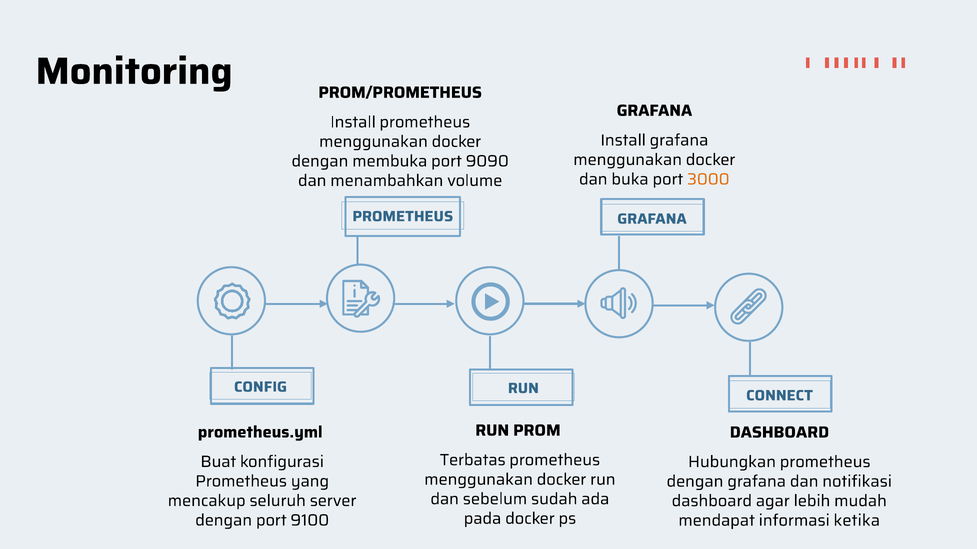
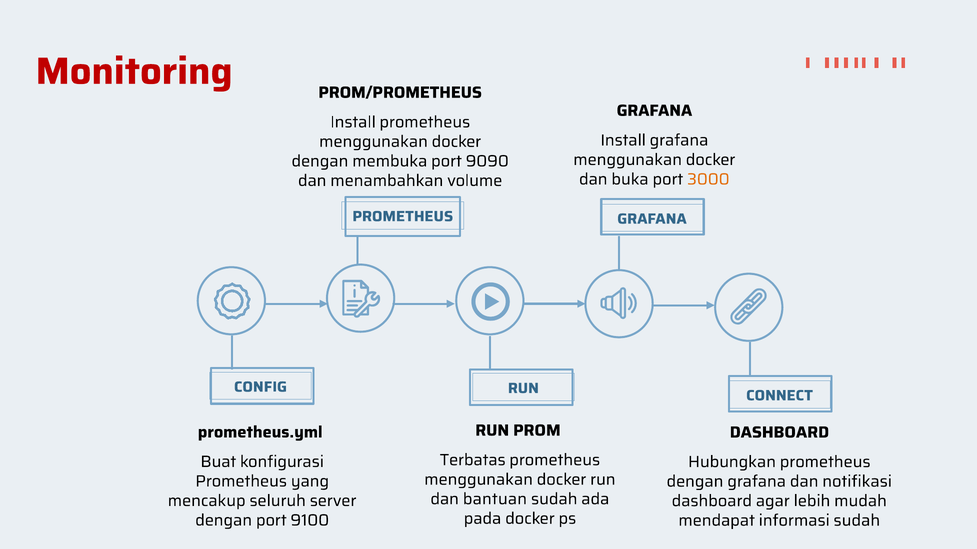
Monitoring colour: black -> red (134, 71)
sebelum: sebelum -> bantuan (495, 499)
informasi ketika: ketika -> sudah (857, 521)
